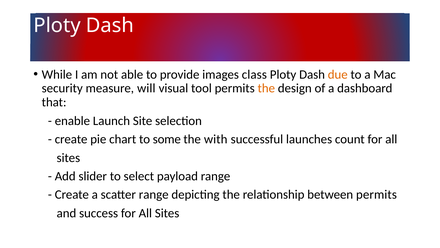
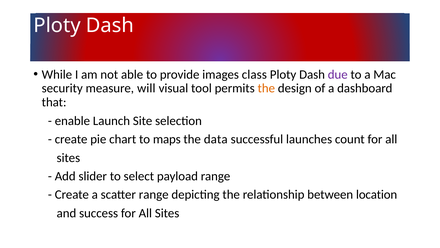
due colour: orange -> purple (338, 74)
some: some -> maps (167, 139)
with: with -> data (216, 139)
between permits: permits -> location (377, 194)
